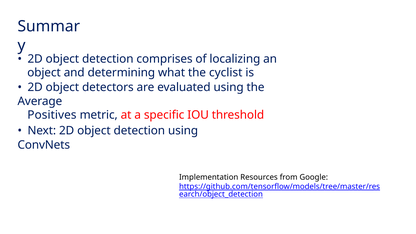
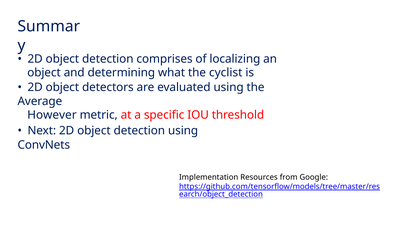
Positives: Positives -> However (52, 115)
